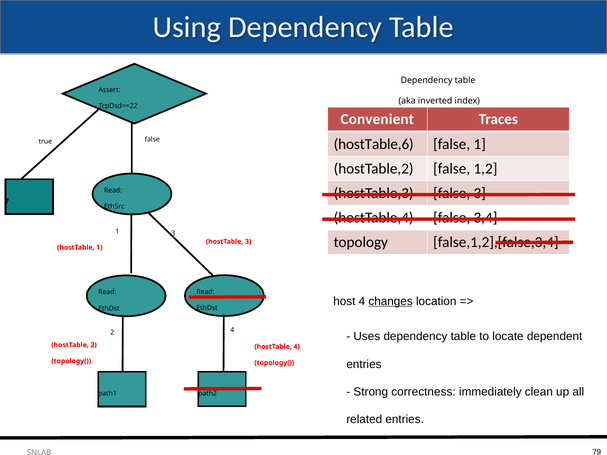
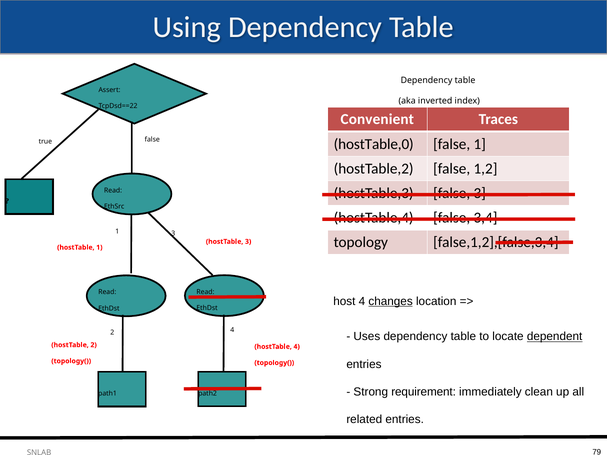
hostTable,6: hostTable,6 -> hostTable,0 (374, 144)
dependent underline: none -> present (555, 337)
correctness: correctness -> requirement (424, 392)
